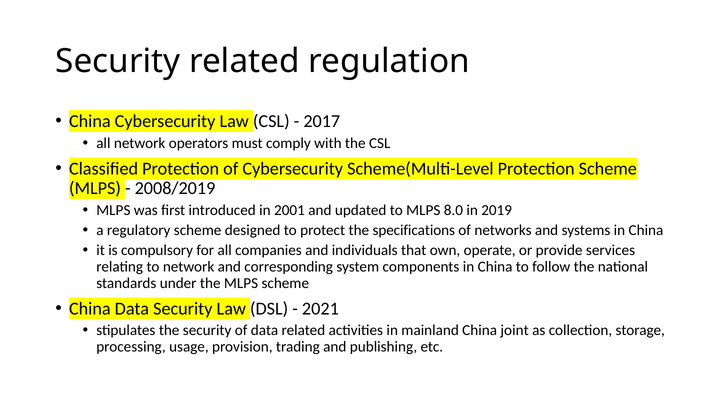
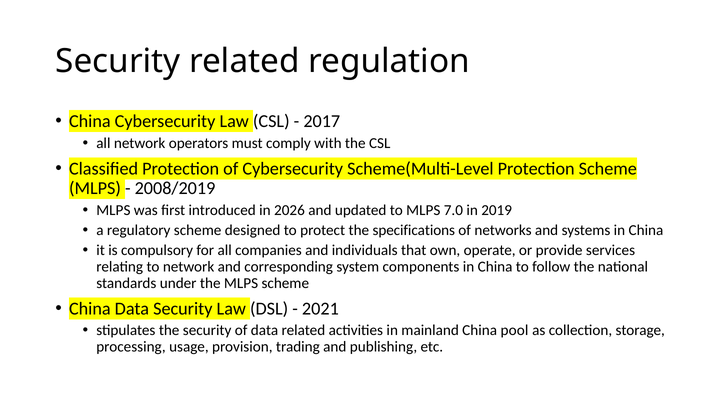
2001: 2001 -> 2026 (289, 210)
8.0: 8.0 -> 7.0 (453, 210)
joint: joint -> pool (515, 330)
